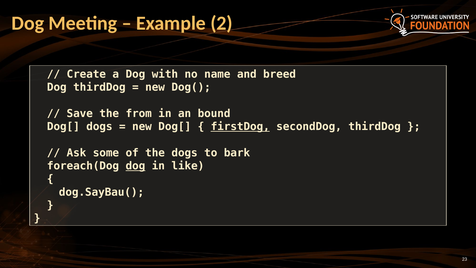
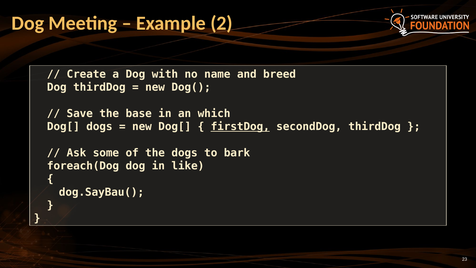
from: from -> base (139, 113)
bound: bound -> which (214, 113)
dog underline: present -> none (135, 166)
